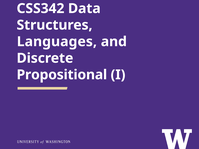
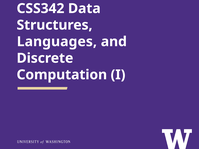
Propositional: Propositional -> Computation (62, 75)
